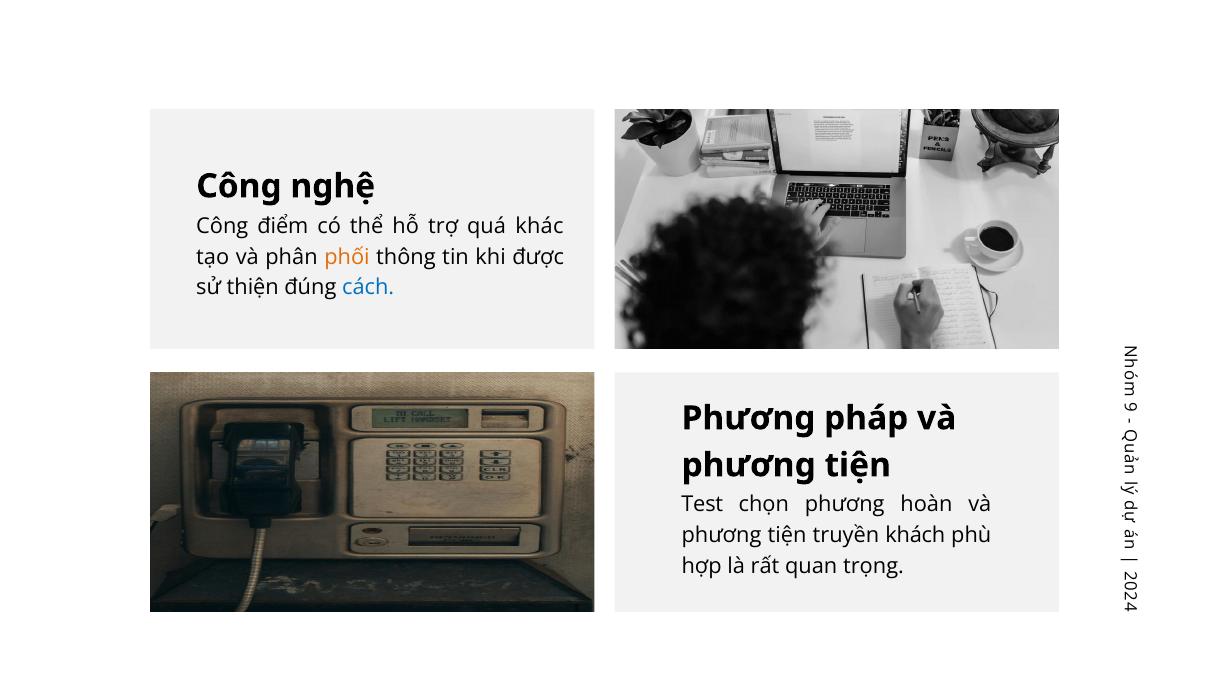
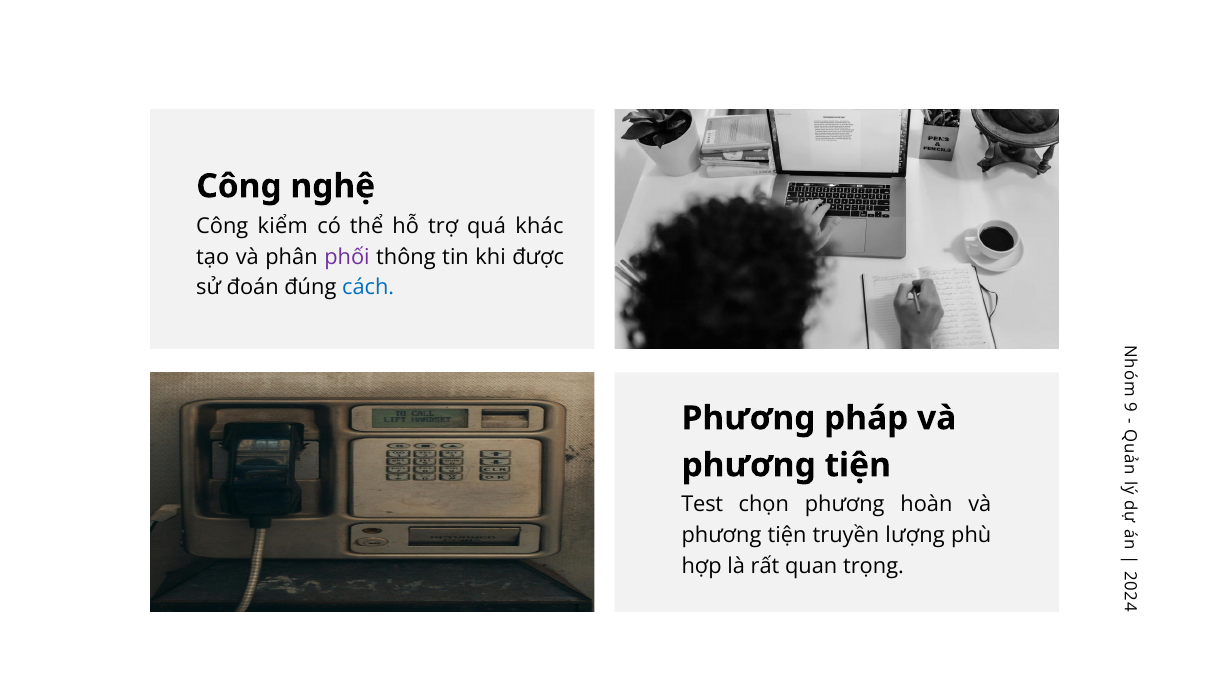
điểm: điểm -> kiểm (283, 227)
phối colour: orange -> purple (347, 257)
thiện: thiện -> đoán (253, 288)
khách: khách -> lượng (915, 535)
